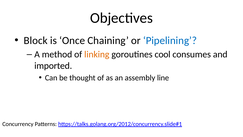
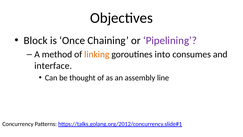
Pipelining colour: blue -> purple (170, 40)
cool: cool -> into (162, 54)
imported: imported -> interface (53, 66)
